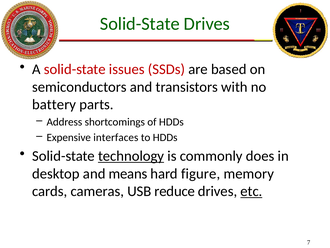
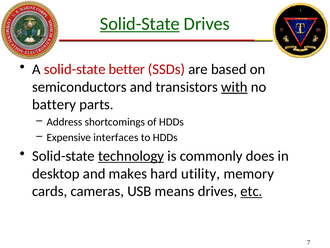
Solid-State underline: none -> present (140, 24)
issues: issues -> better (127, 69)
with underline: none -> present (234, 87)
means: means -> makes (128, 173)
figure: figure -> utility (201, 173)
reduce: reduce -> means (175, 191)
